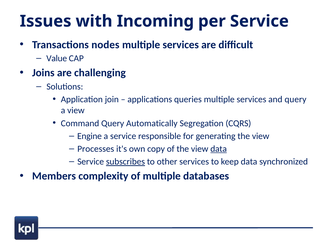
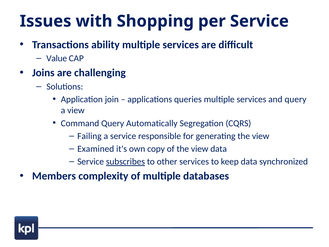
Incoming: Incoming -> Shopping (155, 21)
nodes: nodes -> ability (105, 45)
Engine: Engine -> Failing (89, 136)
Processes: Processes -> Examined (96, 149)
data underline: present -> none (219, 149)
